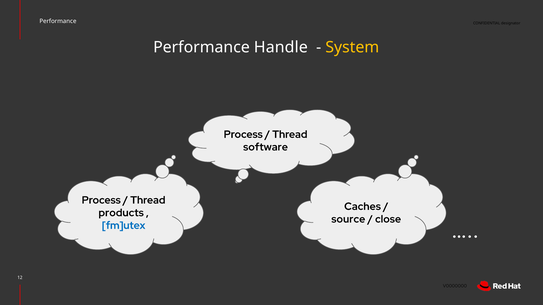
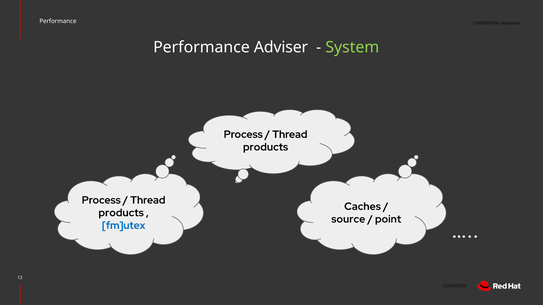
Handle: Handle -> Adviser (281, 47)
System colour: yellow -> light green (352, 47)
software: software -> products (266, 147)
close: close -> point (388, 219)
